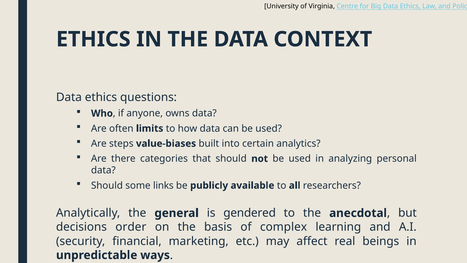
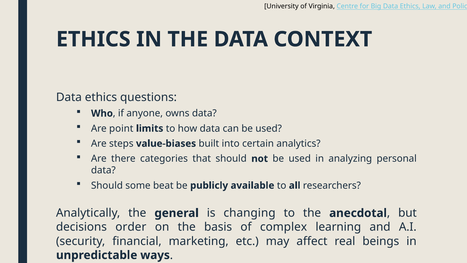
often: often -> point (121, 128)
links: links -> beat (163, 185)
gendered: gendered -> changing (250, 213)
